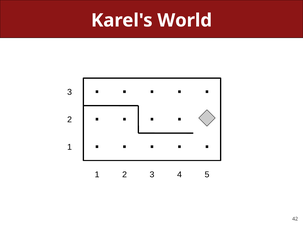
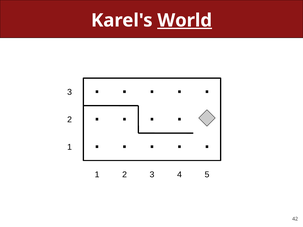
World underline: none -> present (185, 20)
